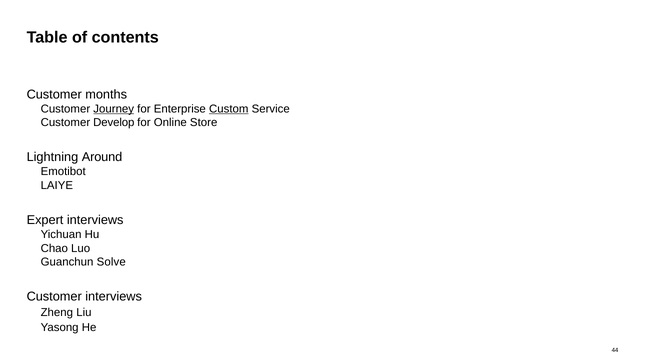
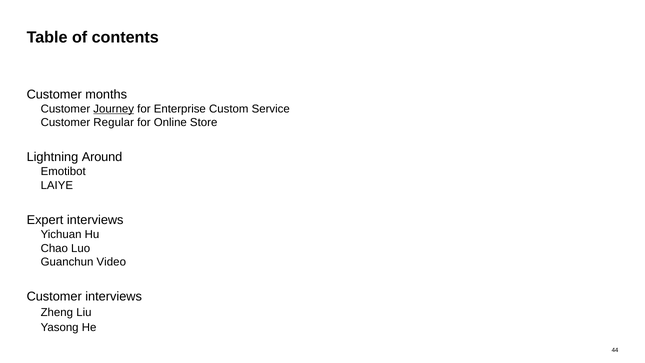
Custom underline: present -> none (229, 109)
Develop: Develop -> Regular (114, 122)
Solve: Solve -> Video (111, 262)
